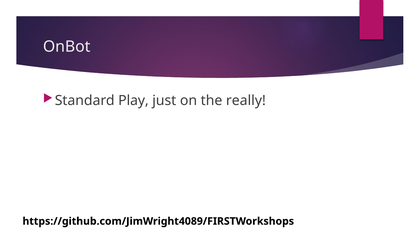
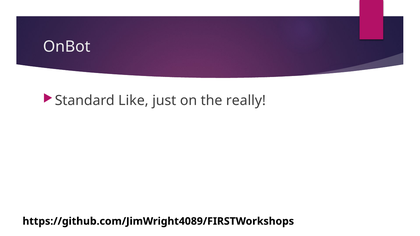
Play: Play -> Like (133, 101)
